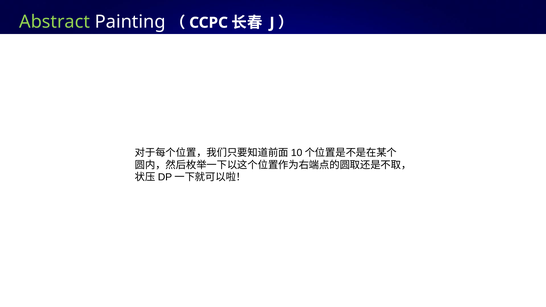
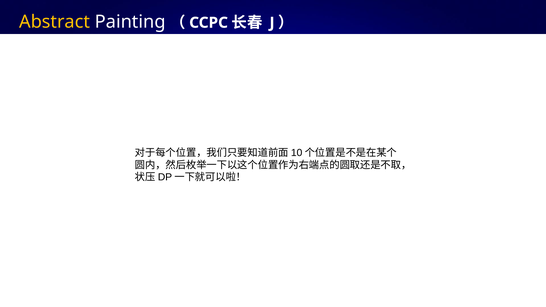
Abstract colour: light green -> yellow (55, 22)
